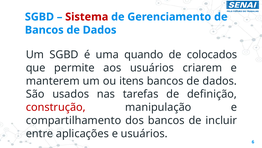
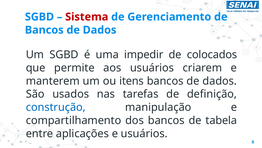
quando: quando -> impedir (144, 54)
construção colour: red -> blue (56, 107)
incluir: incluir -> tabela (221, 120)
